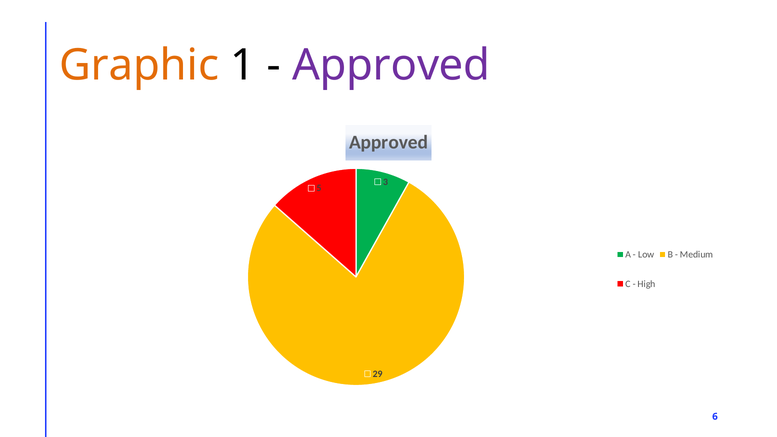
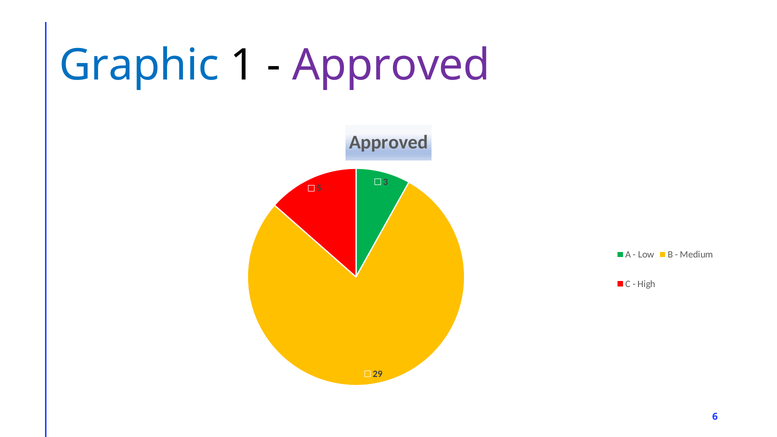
Graphic colour: orange -> blue (139, 65)
